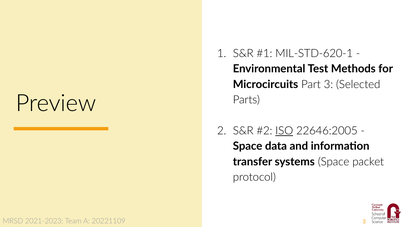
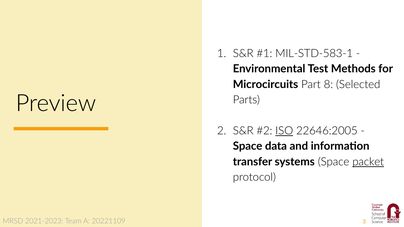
MIL-STD-620-1: MIL-STD-620-1 -> MIL-STD-583-1 (314, 53)
Part 3: 3 -> 8 (328, 84)
packet underline: none -> present (368, 162)
